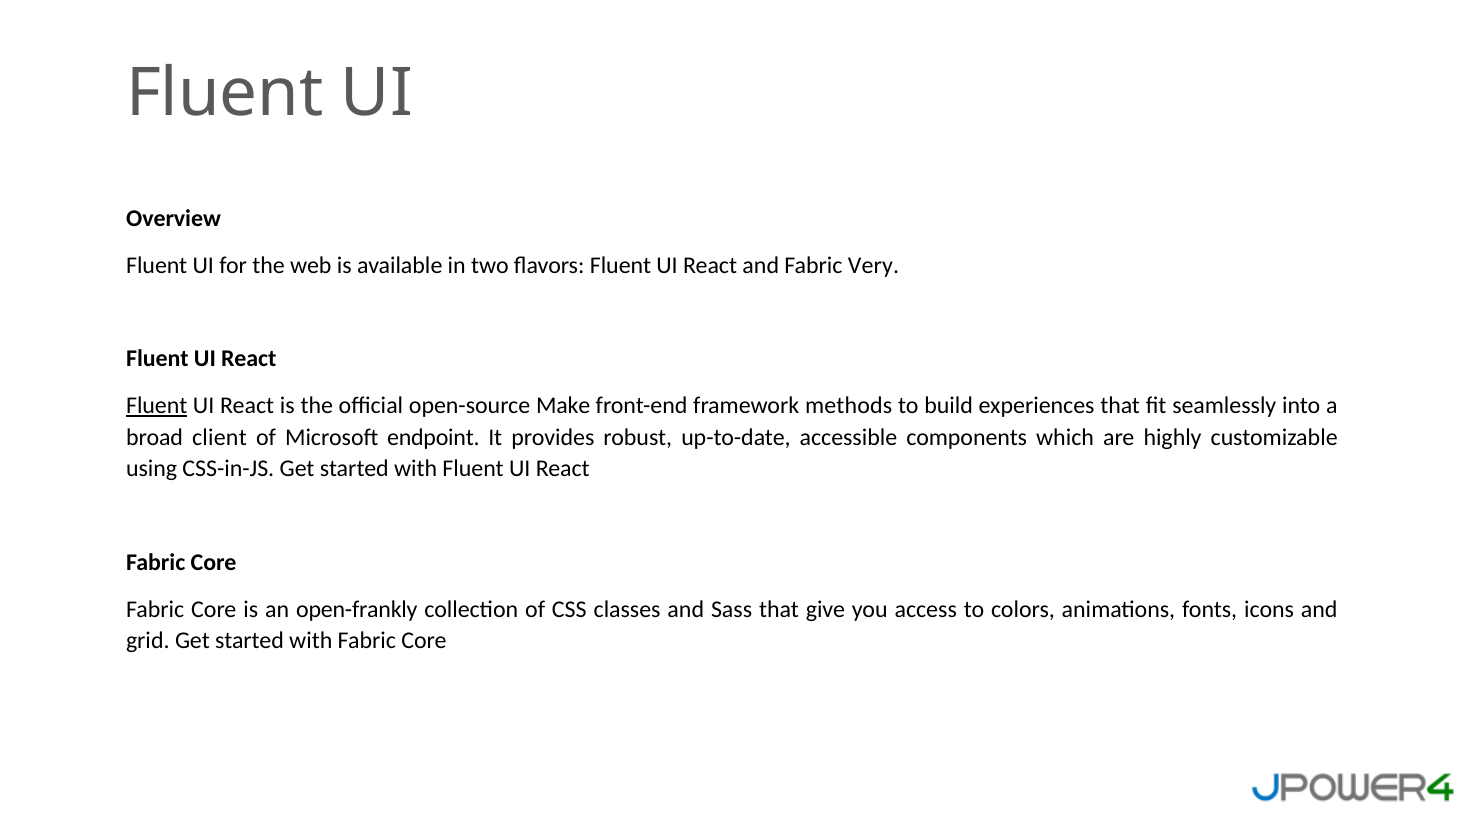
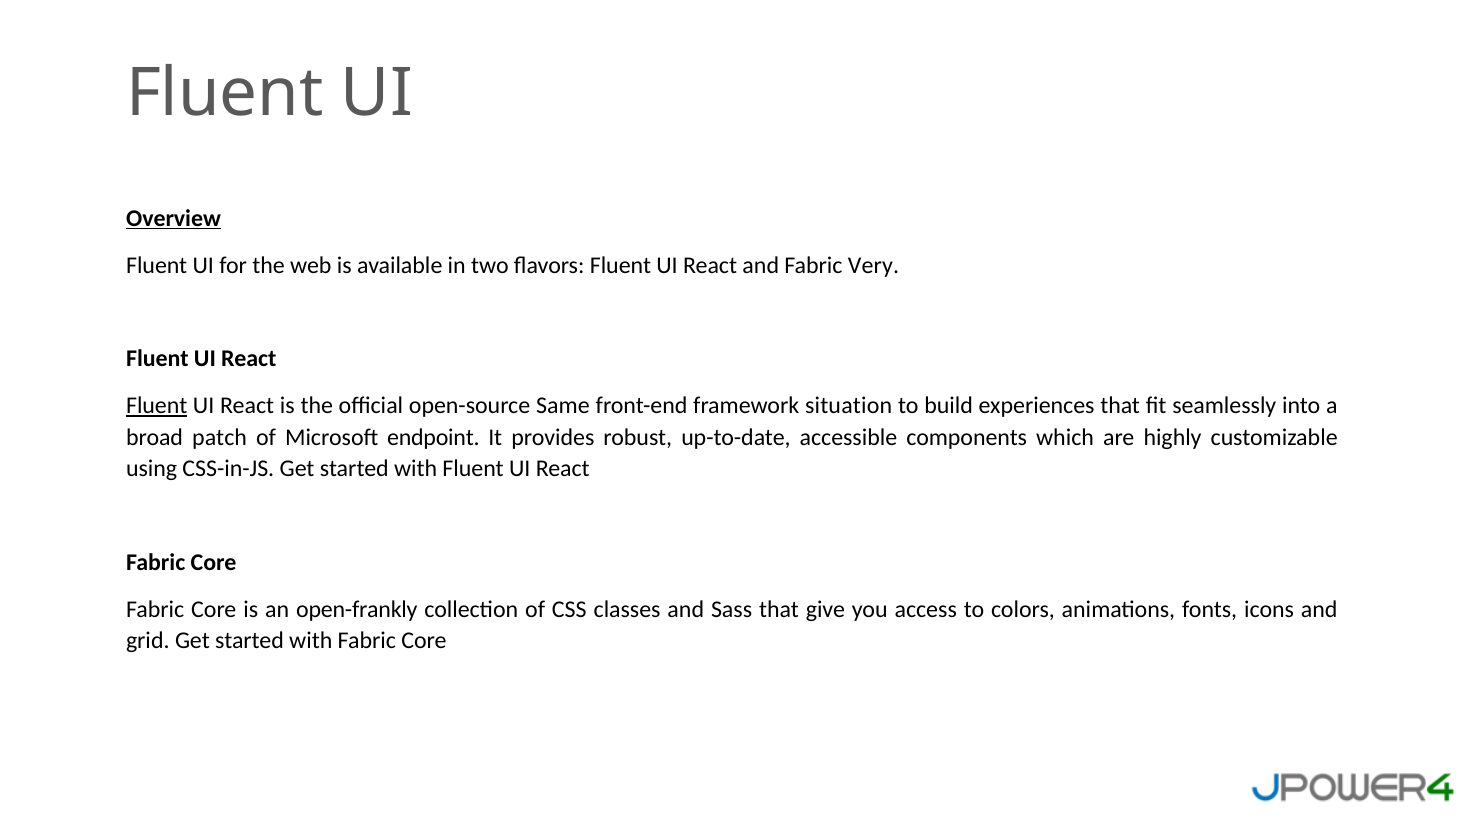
Overview underline: none -> present (173, 218)
Make: Make -> Same (563, 406)
methods: methods -> situation (849, 406)
client: client -> patch (220, 437)
